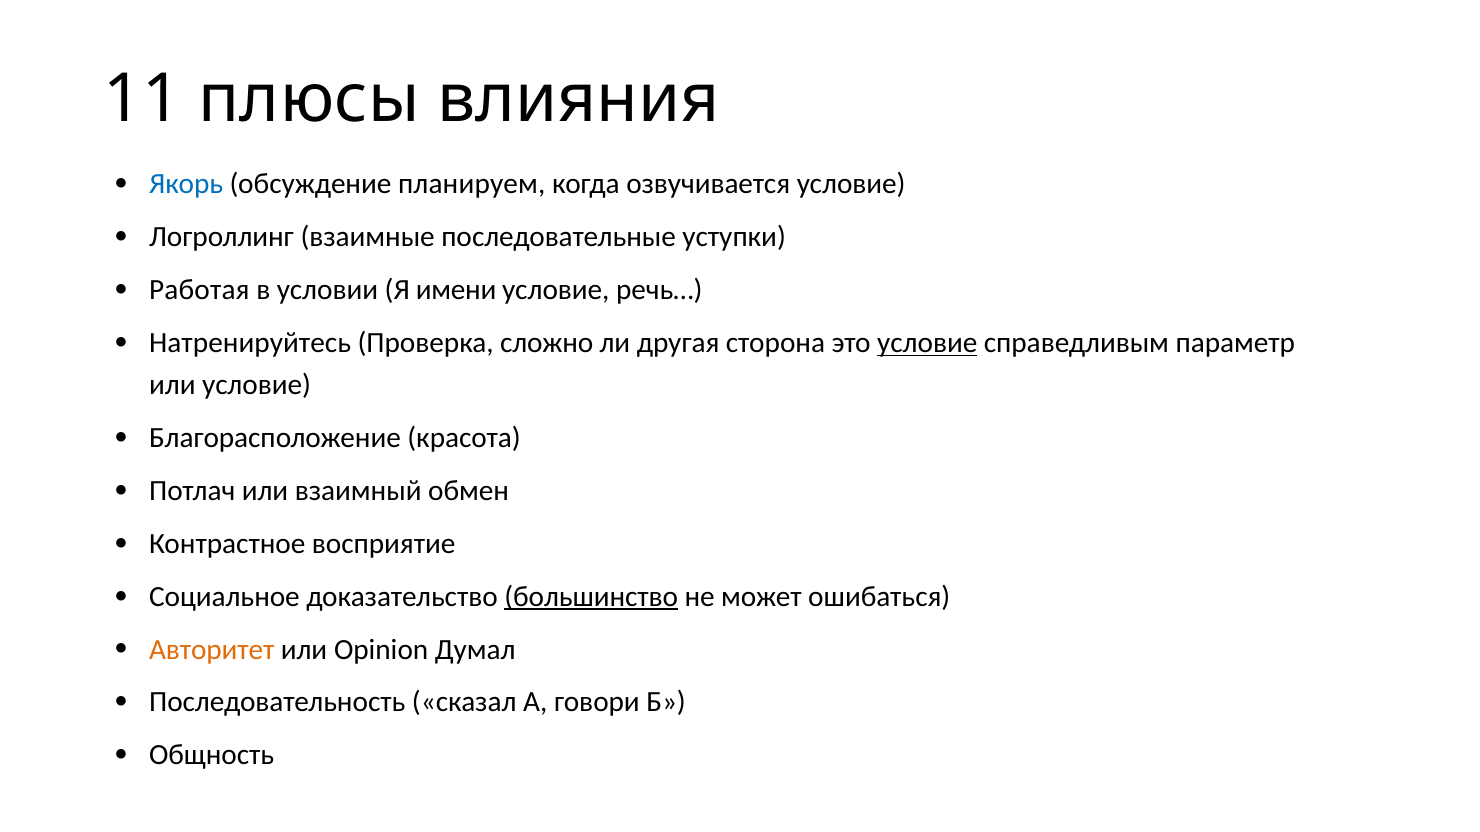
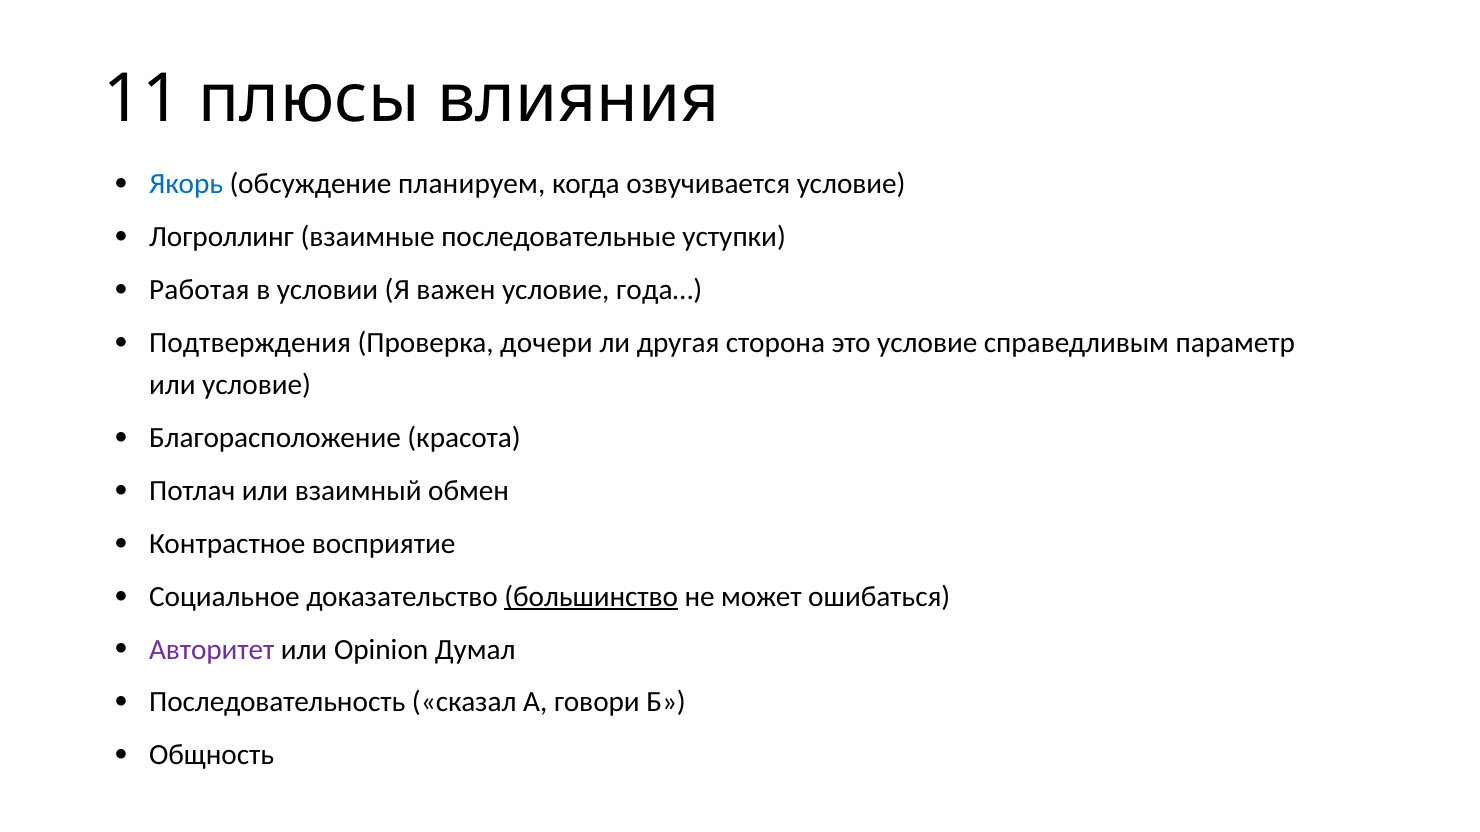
имени: имени -> важен (456, 290)
речь…: речь… -> года… (659, 290)
Натренируйтесь: Натренируйтесь -> Подтверждения (250, 343)
сложно: сложно -> дочери (547, 343)
условие underline: present -> none (927, 343)
Авторитет colour: orange -> purple (212, 650)
